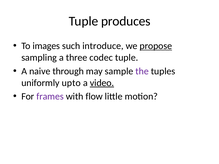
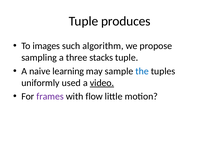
introduce: introduce -> algorithm (103, 46)
propose underline: present -> none (156, 46)
codec: codec -> stacks (101, 58)
through: through -> learning (68, 71)
the colour: purple -> blue (142, 71)
upto: upto -> used (71, 83)
